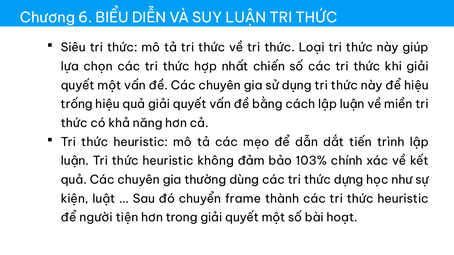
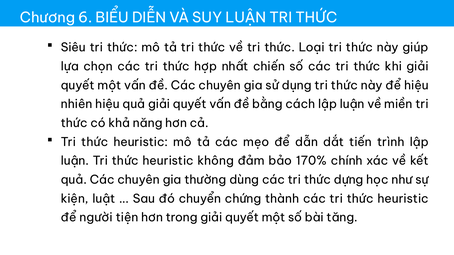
trống: trống -> nhiên (77, 104)
103%: 103% -> 170% (311, 161)
frame: frame -> chứng (243, 199)
hoạt: hoạt -> tăng (342, 218)
